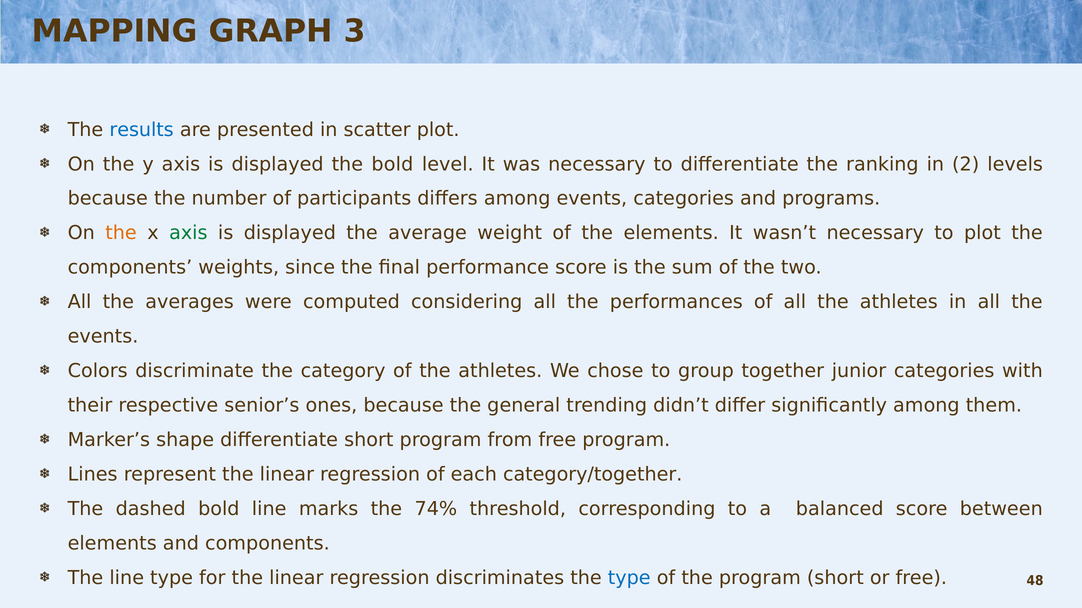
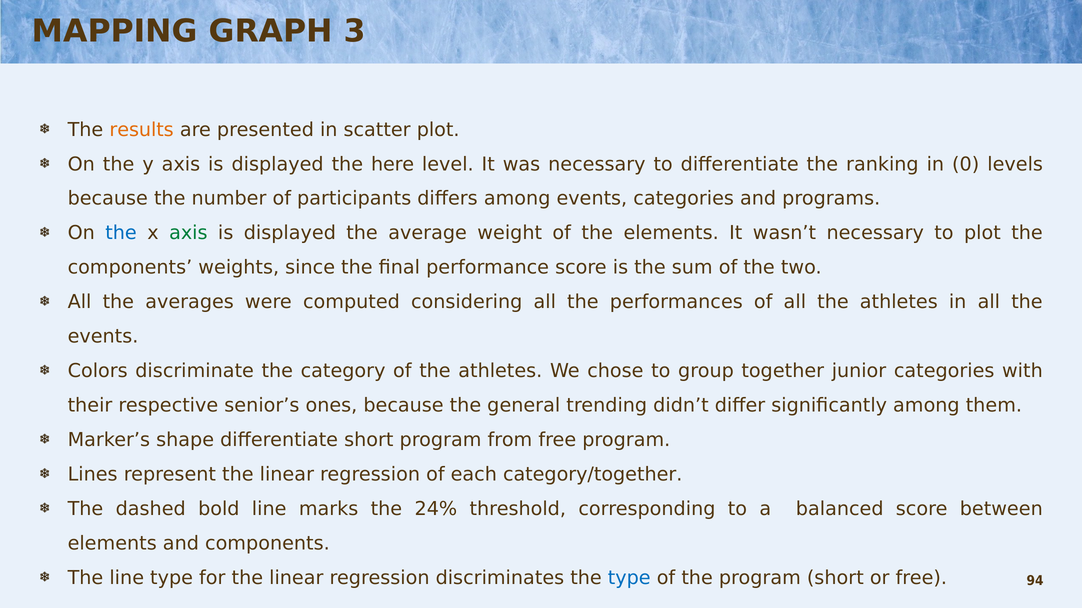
results colour: blue -> orange (142, 130)
the bold: bold -> here (393, 164)
2: 2 -> 0 (966, 164)
the colour: orange -> blue (121, 233)
74%: 74% -> 24% (436, 509)
48: 48 -> 94 (1035, 581)
